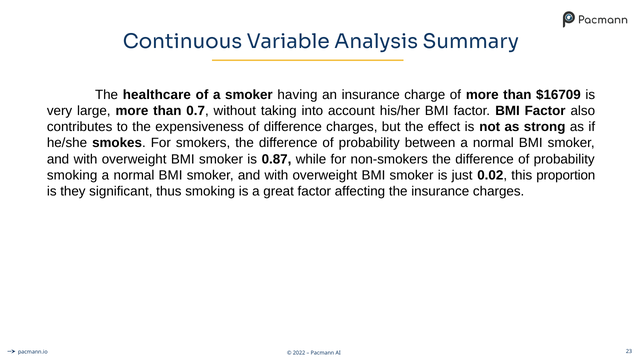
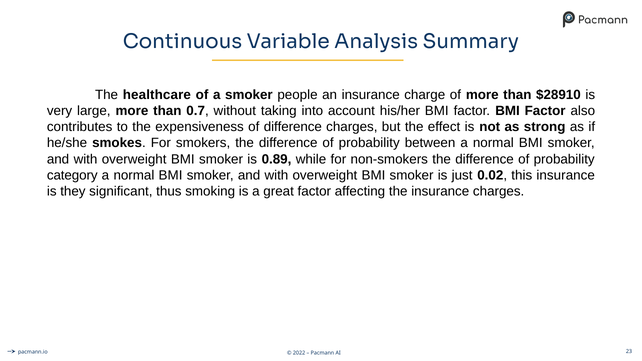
having: having -> people (298, 95)
$16709: $16709 -> $28910 (558, 95)
0.87: 0.87 -> 0.89 (277, 159)
smoking: smoking -> category (72, 175)
this proportion: proportion -> insurance (566, 175)
